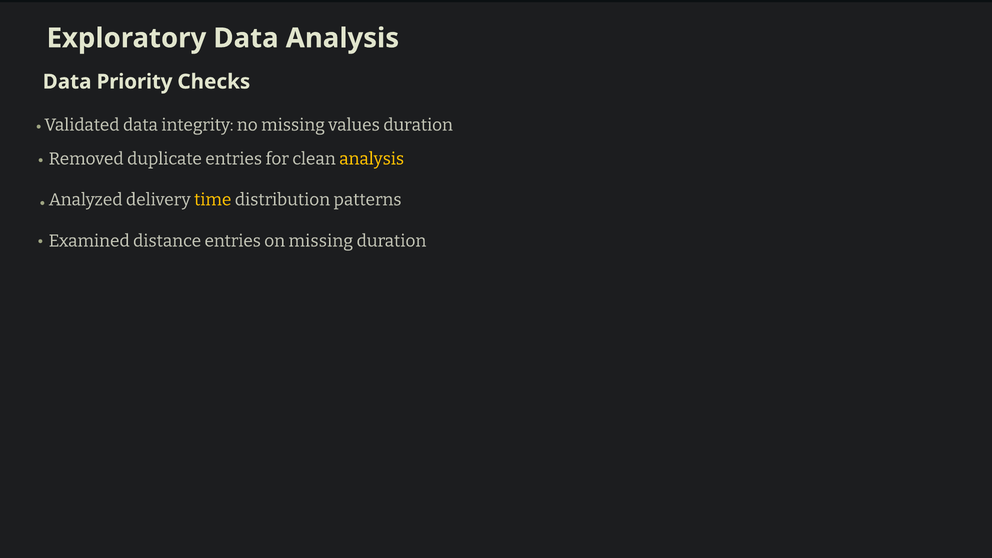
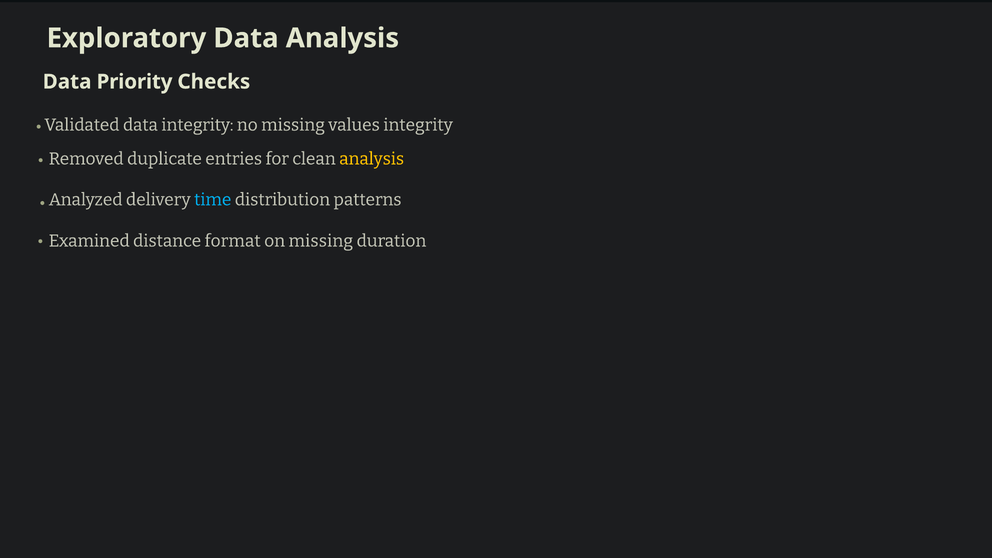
values duration: duration -> integrity (418, 125)
time colour: yellow -> light blue (213, 200)
distance entries: entries -> format (233, 241)
